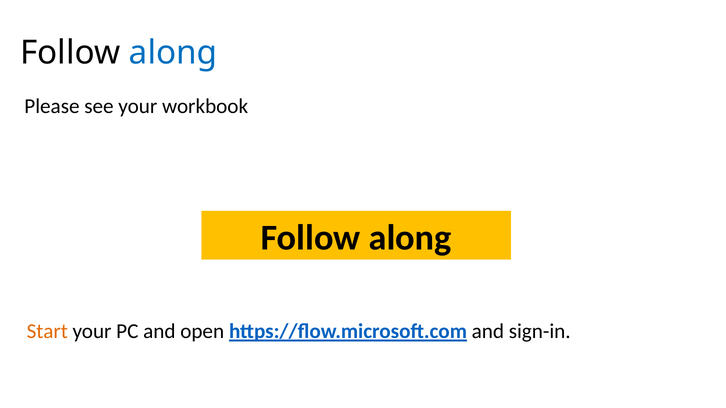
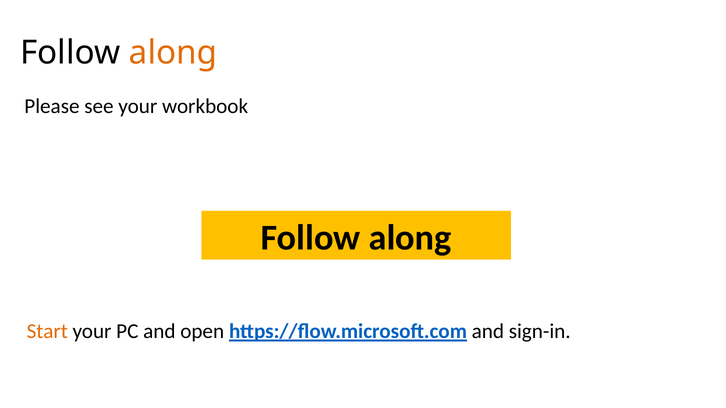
along colour: blue -> orange (173, 53)
